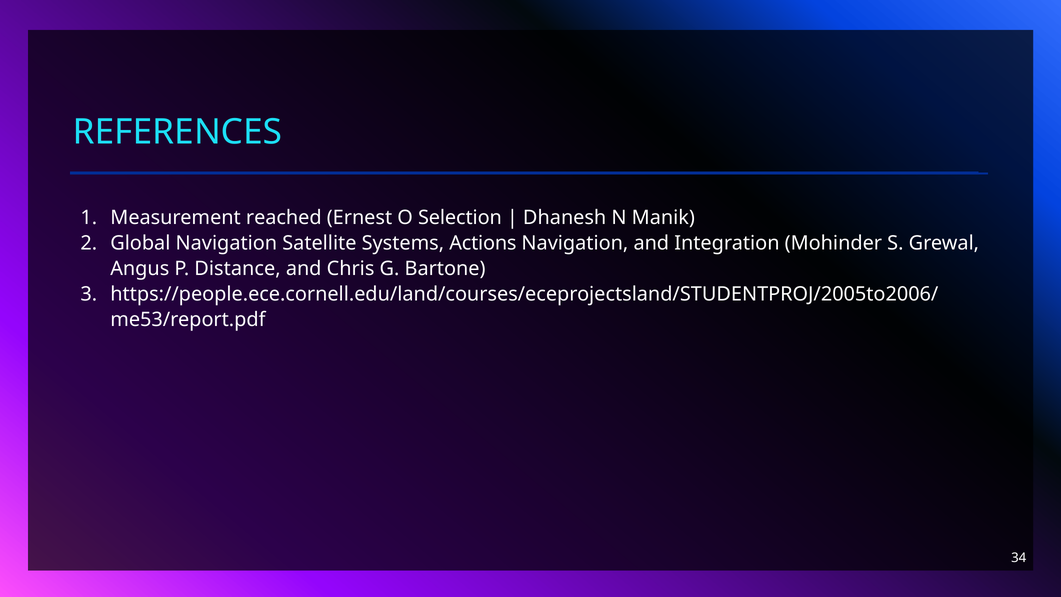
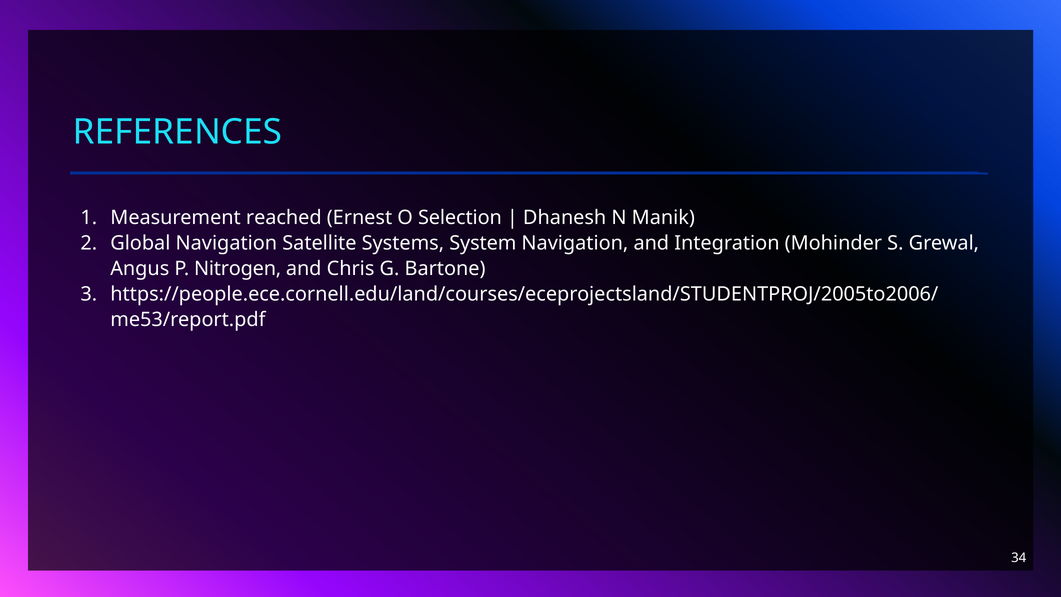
Actions: Actions -> System (483, 243)
Distance: Distance -> Nitrogen (238, 269)
